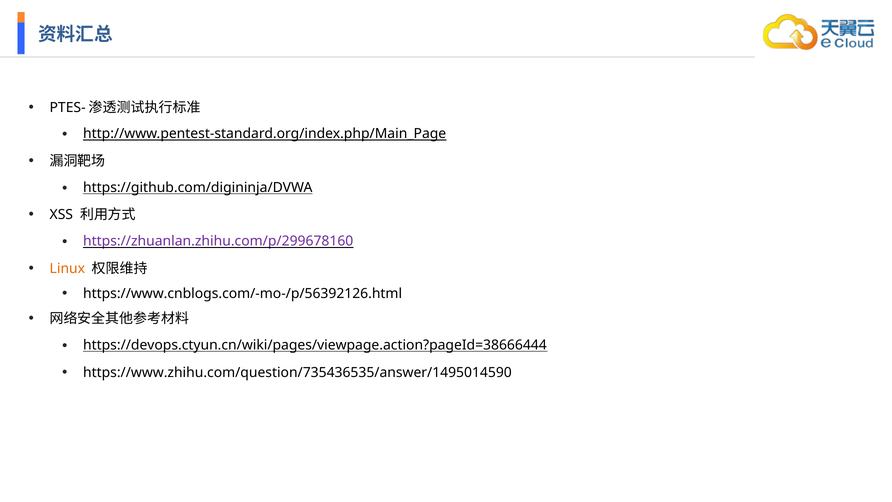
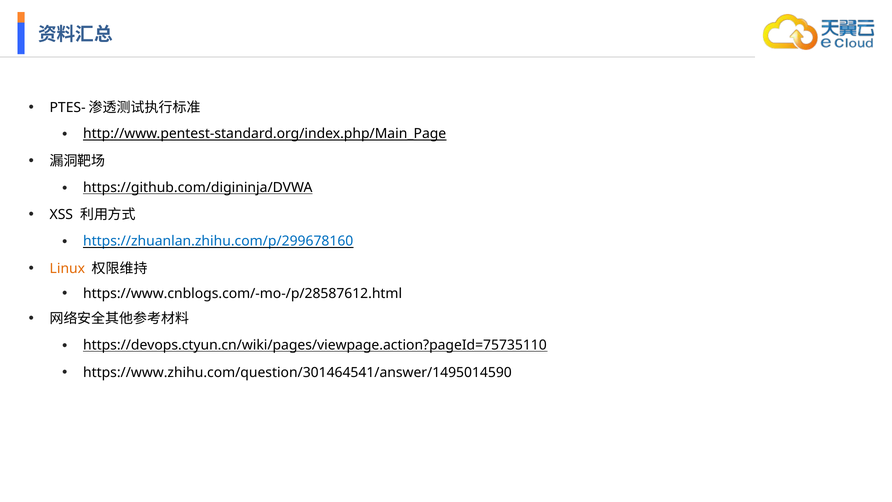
https://zhuanlan.zhihu.com/p/299678160 colour: purple -> blue (218, 241)
https://www.cnblogs.com/-mo-/p/56392126.html: https://www.cnblogs.com/-mo-/p/56392126.html -> https://www.cnblogs.com/-mo-/p/28587612.html (243, 293)
https://devops.ctyun.cn/wiki/pages/viewpage.action?pageId=38666444: https://devops.ctyun.cn/wiki/pages/viewpage.action?pageId=38666444 -> https://devops.ctyun.cn/wiki/pages/viewpage.action?pageId=75735110 (315, 345)
https://www.zhihu.com/question/735436535/answer/1495014590: https://www.zhihu.com/question/735436535/answer/1495014590 -> https://www.zhihu.com/question/301464541/answer/1495014590 (297, 372)
